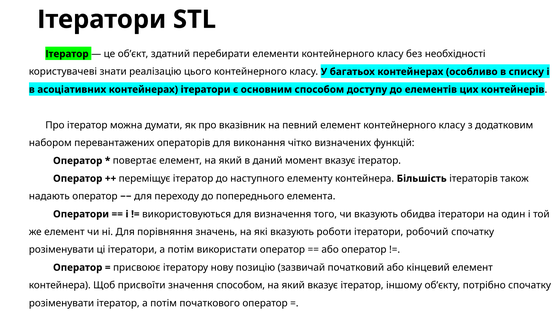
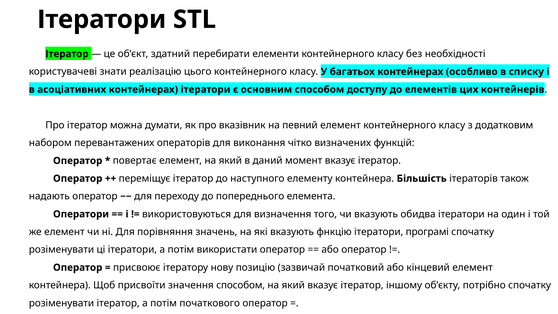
роботи: роботи -> фнкцію (334, 232)
робочий: робочий -> програмі (427, 232)
